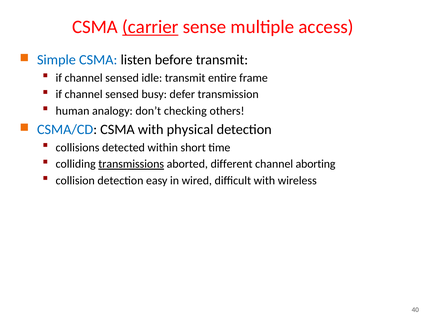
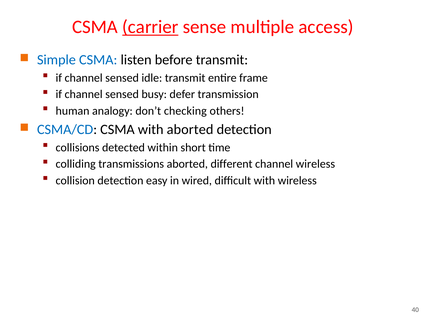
with physical: physical -> aborted (190, 129)
transmissions underline: present -> none (131, 164)
channel aborting: aborting -> wireless (315, 164)
